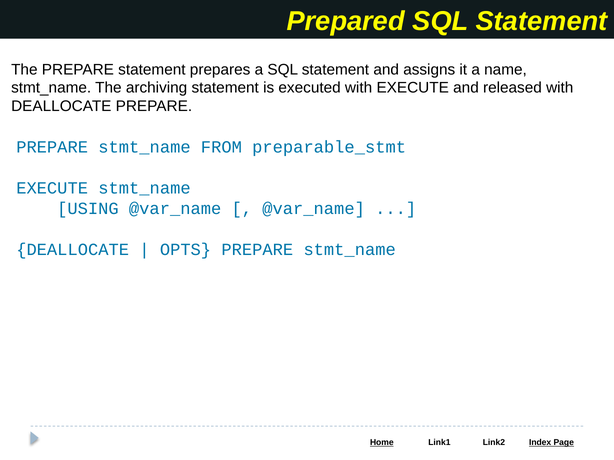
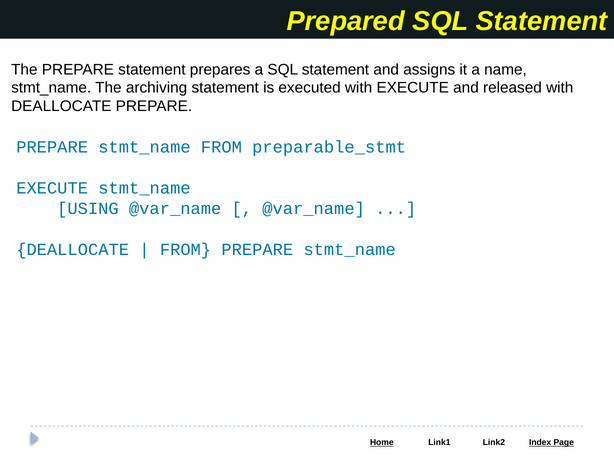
OPTS: OPTS -> FROM (186, 250)
